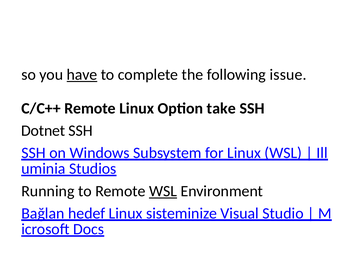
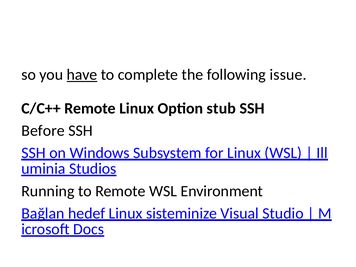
take: take -> stub (221, 109)
Dotnet: Dotnet -> Before (43, 131)
WSL underline: present -> none (163, 191)
